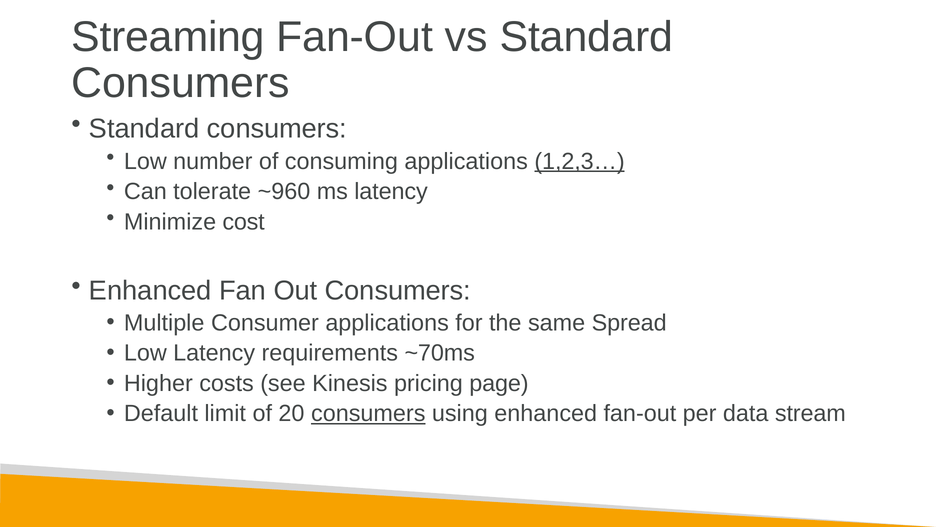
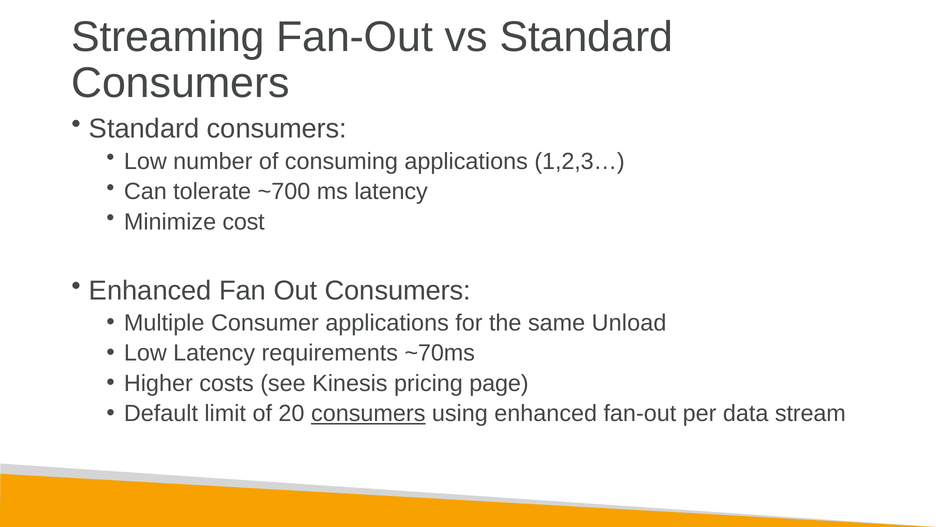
1,2,3… underline: present -> none (580, 161)
~960: ~960 -> ~700 (284, 191)
Spread: Spread -> Unload (629, 323)
